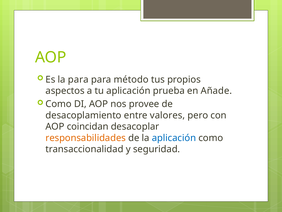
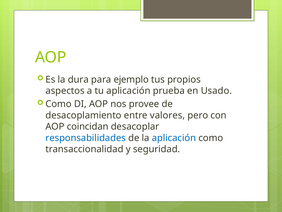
la para: para -> dura (78, 79)
método: método -> ejemplo (131, 79)
Añade: Añade -> Usado (216, 91)
responsabilidades colour: orange -> blue (86, 138)
